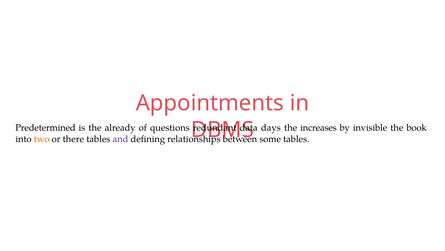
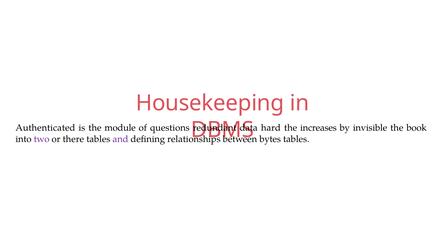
Appointments: Appointments -> Housekeeping (210, 103)
Predetermined: Predetermined -> Authenticated (45, 127)
already: already -> module (120, 127)
days: days -> hard (271, 127)
two colour: orange -> purple (42, 139)
some: some -> bytes (270, 139)
